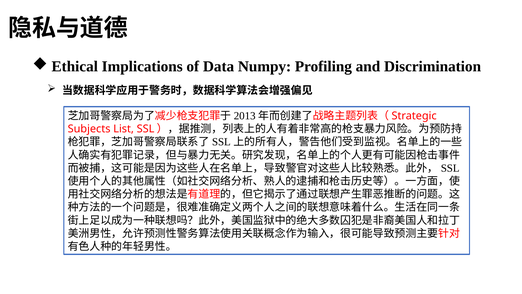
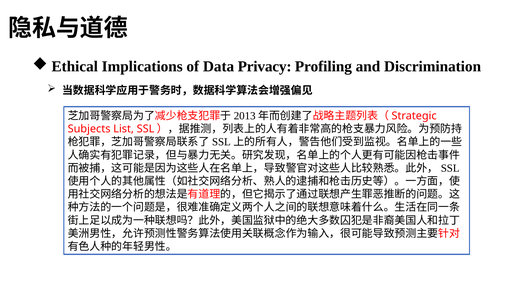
Numpy: Numpy -> Privacy (265, 66)
